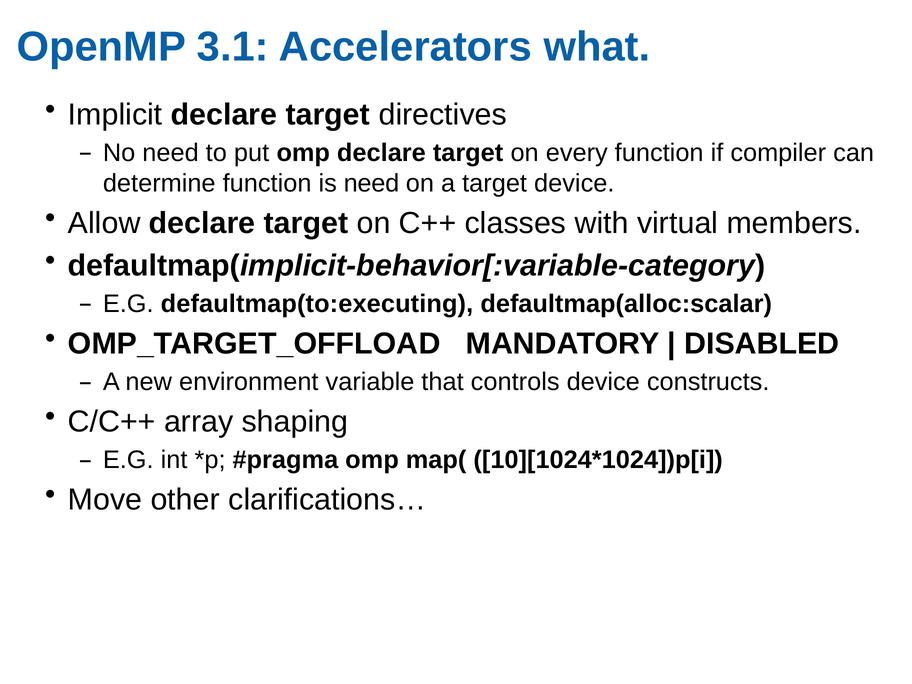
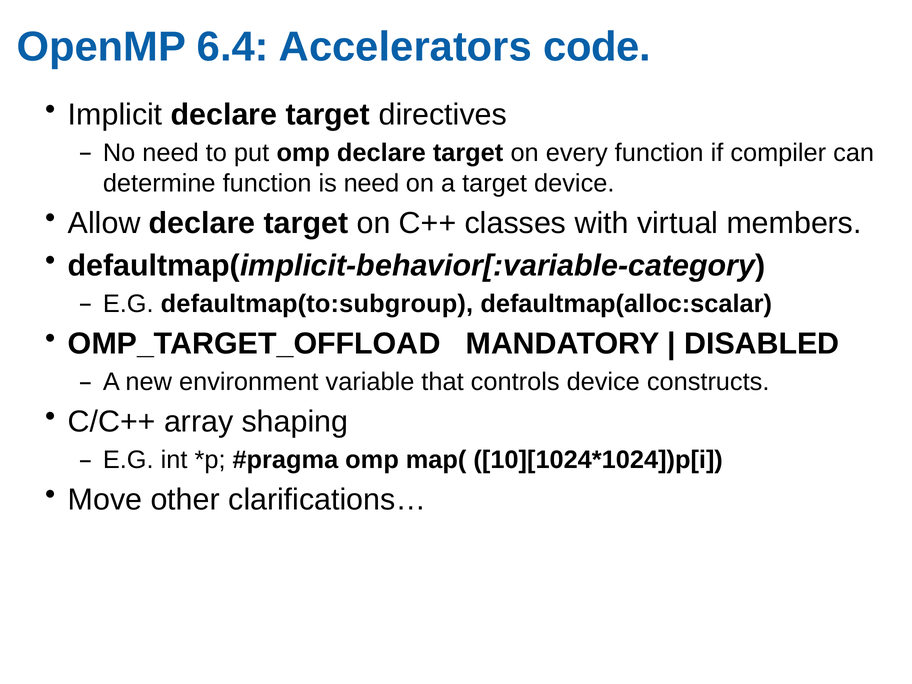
3.1: 3.1 -> 6.4 (233, 47)
what: what -> code (597, 47)
defaultmap(to:executing: defaultmap(to:executing -> defaultmap(to:subgroup (317, 304)
